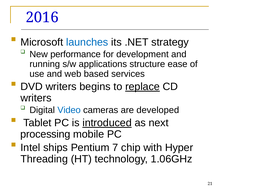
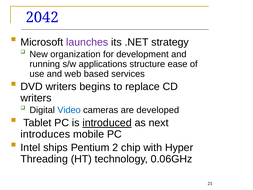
2016: 2016 -> 2042 (42, 17)
launches colour: blue -> purple (87, 42)
performance: performance -> organization (75, 54)
replace underline: present -> none (142, 87)
processing: processing -> introduces (45, 134)
7: 7 -> 2 (115, 147)
1.06GHz: 1.06GHz -> 0.06GHz (172, 159)
